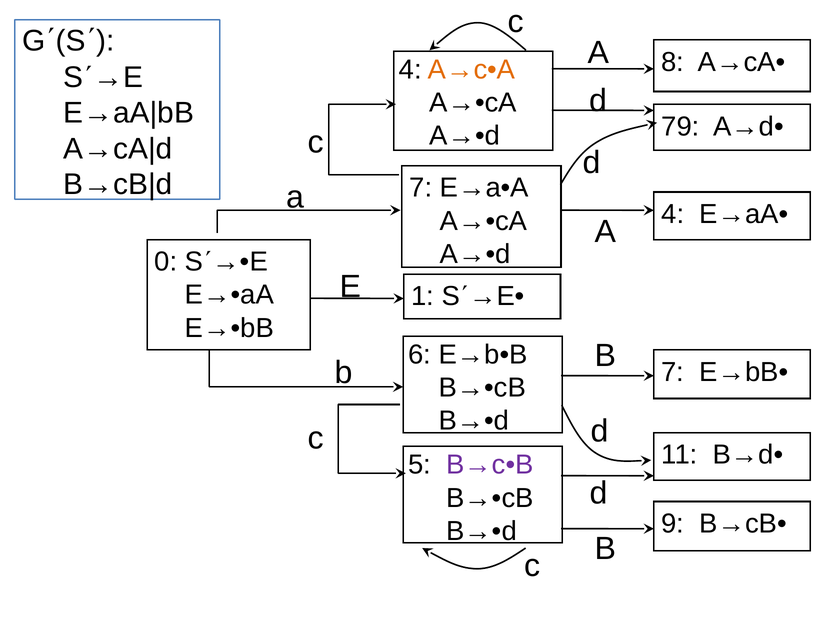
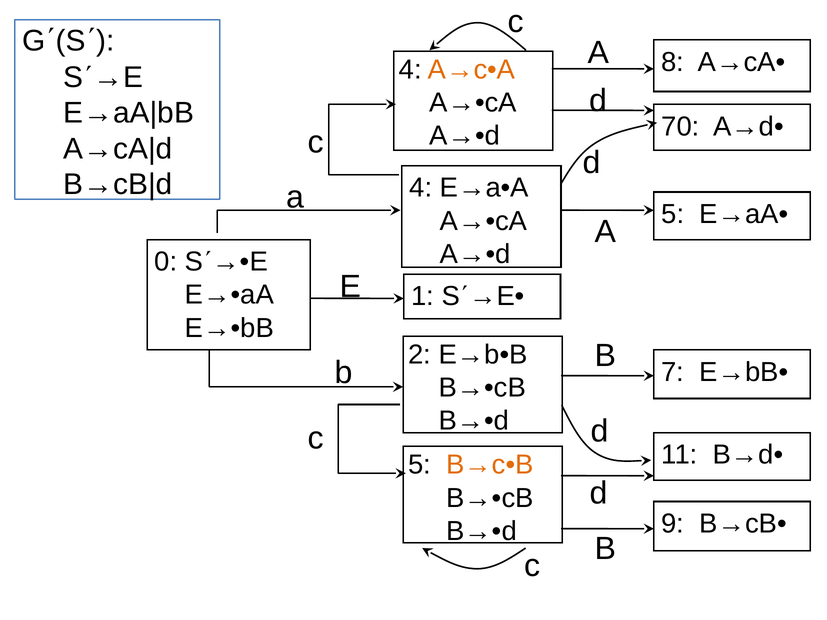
79: 79 -> 70 (680, 126)
7: 7 -> 4 (421, 188)
4: 4 -> 5 (673, 214)
6: 6 -> 2 (420, 355)
B→c•B colour: purple -> orange (490, 465)
